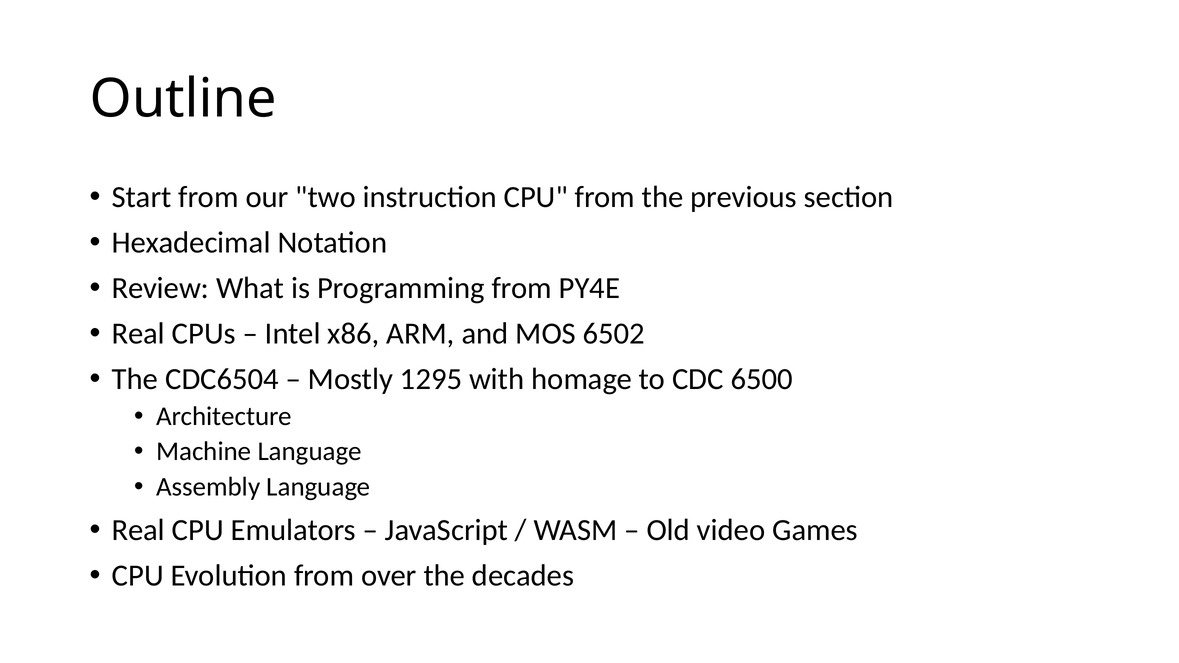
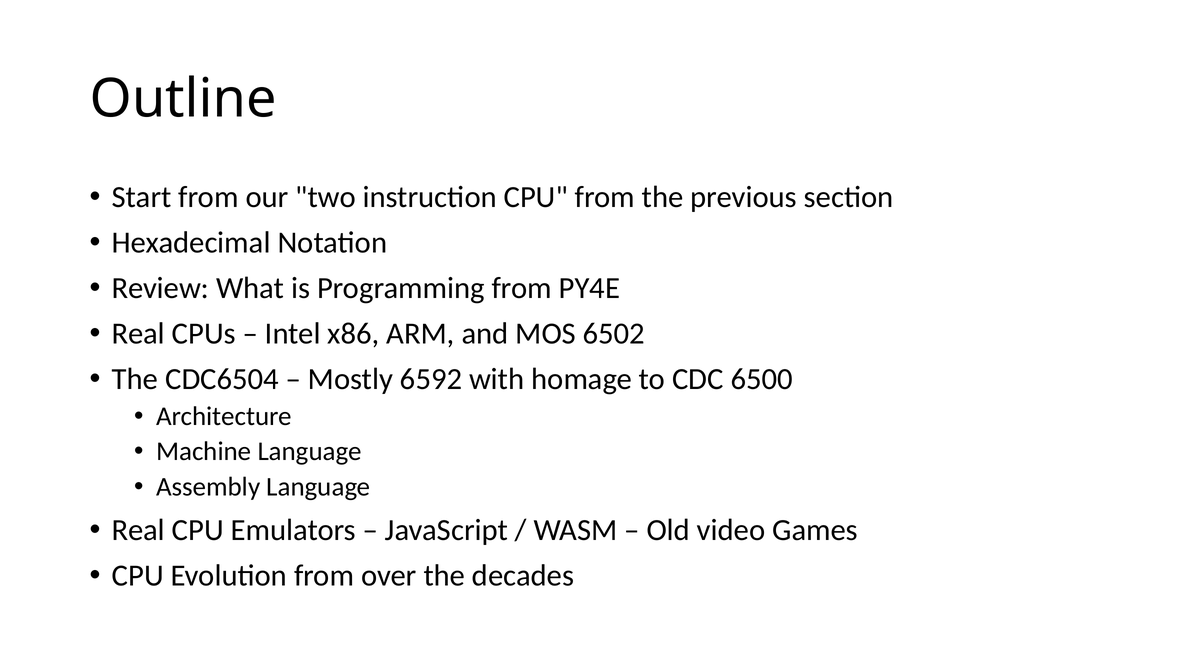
1295: 1295 -> 6592 (431, 379)
